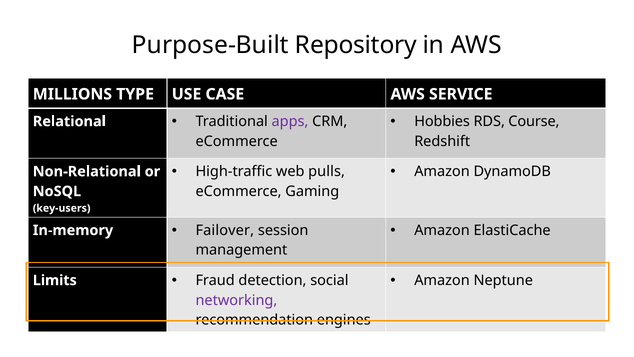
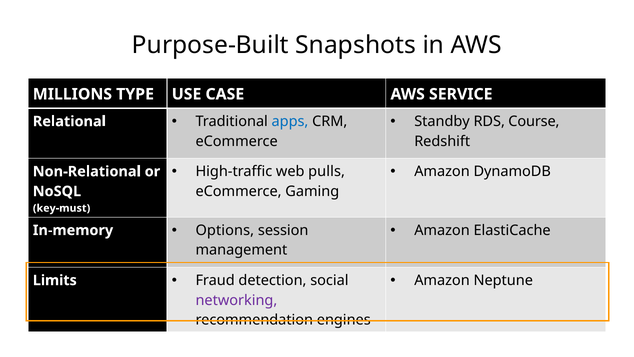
Repository: Repository -> Snapshots (356, 45)
Hobbies: Hobbies -> Standby (442, 121)
apps colour: purple -> blue (290, 121)
key-users: key-users -> key-must (62, 208)
Failover: Failover -> Options (225, 230)
